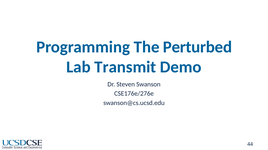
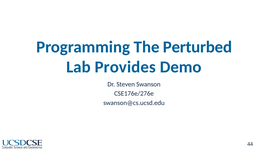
Transmit: Transmit -> Provides (125, 67)
